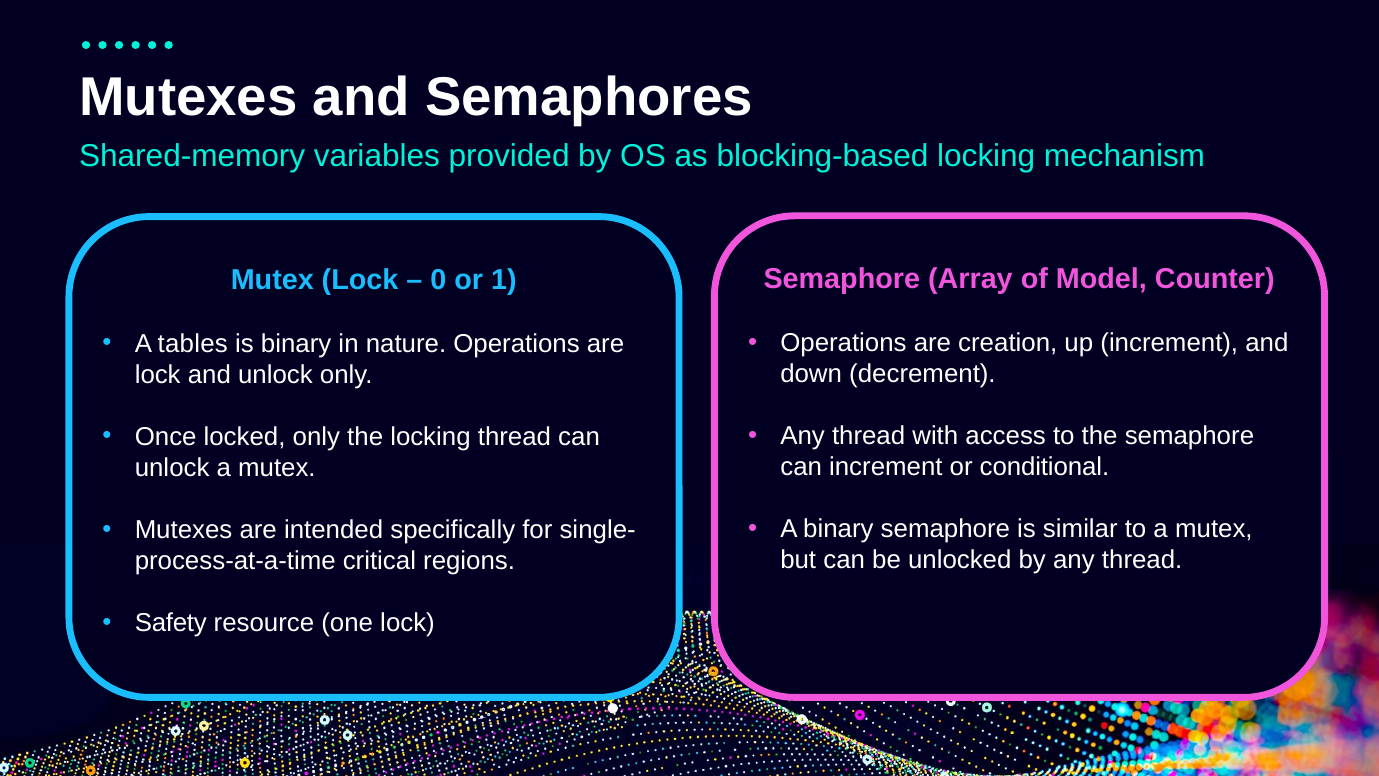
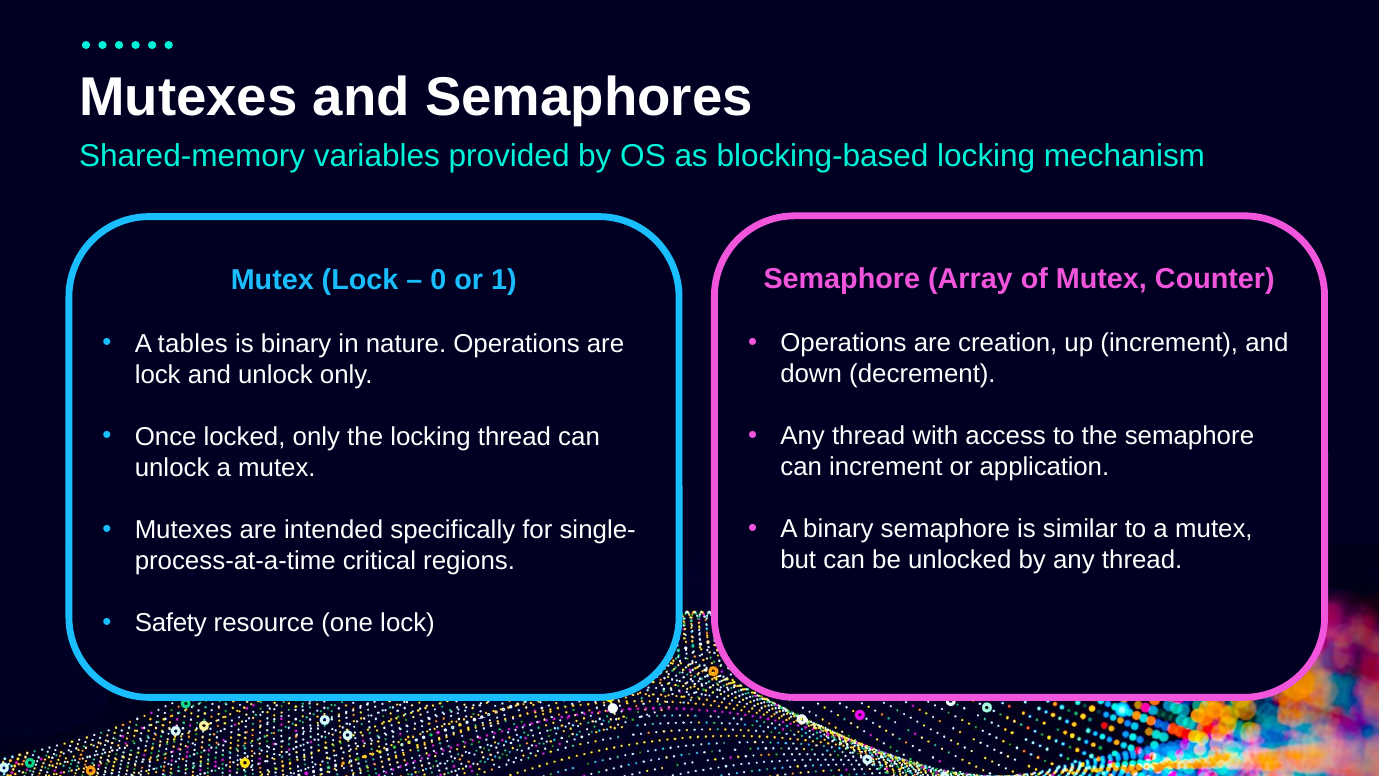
of Model: Model -> Mutex (1101, 279)
conditional: conditional -> application (1044, 467)
